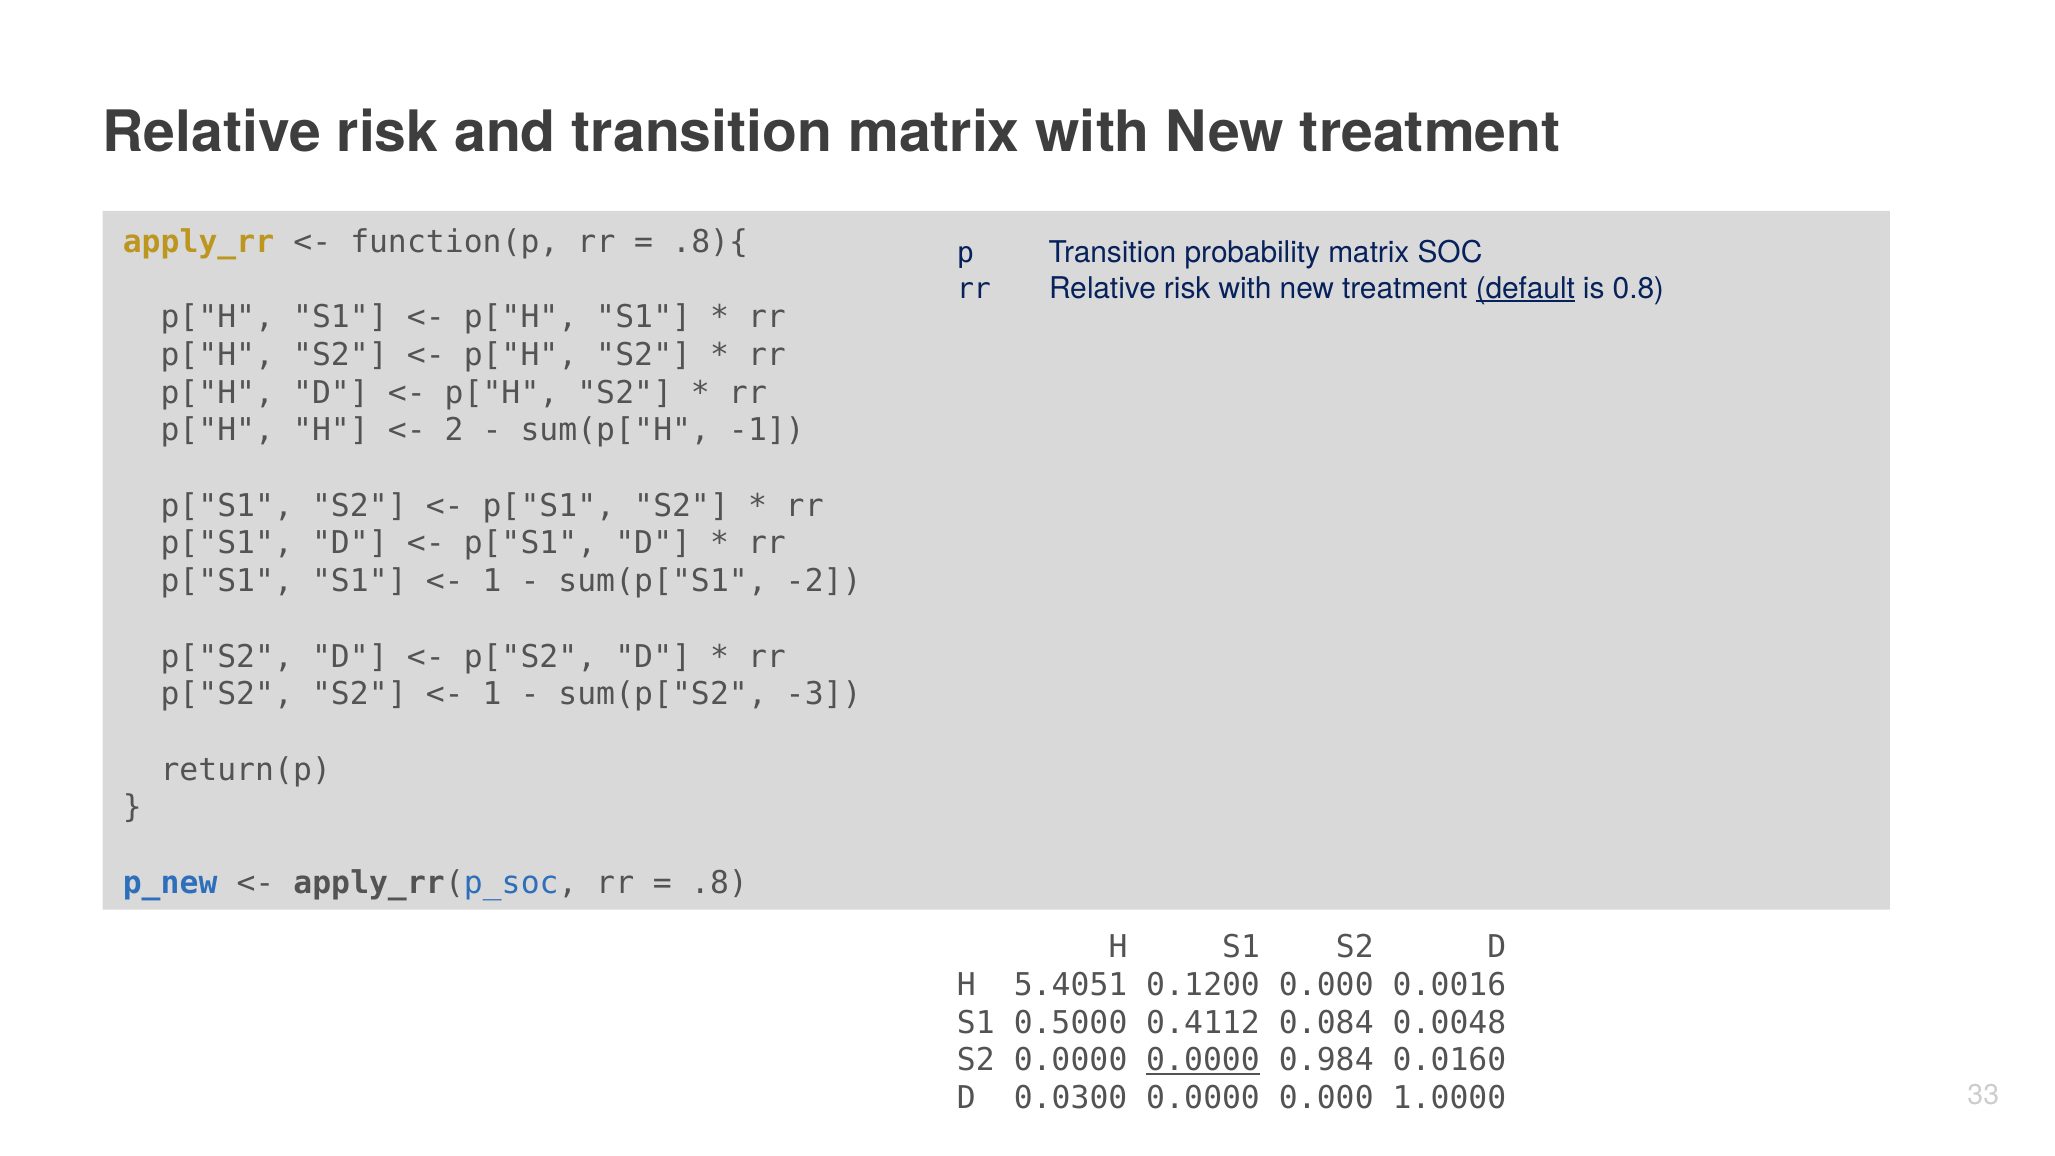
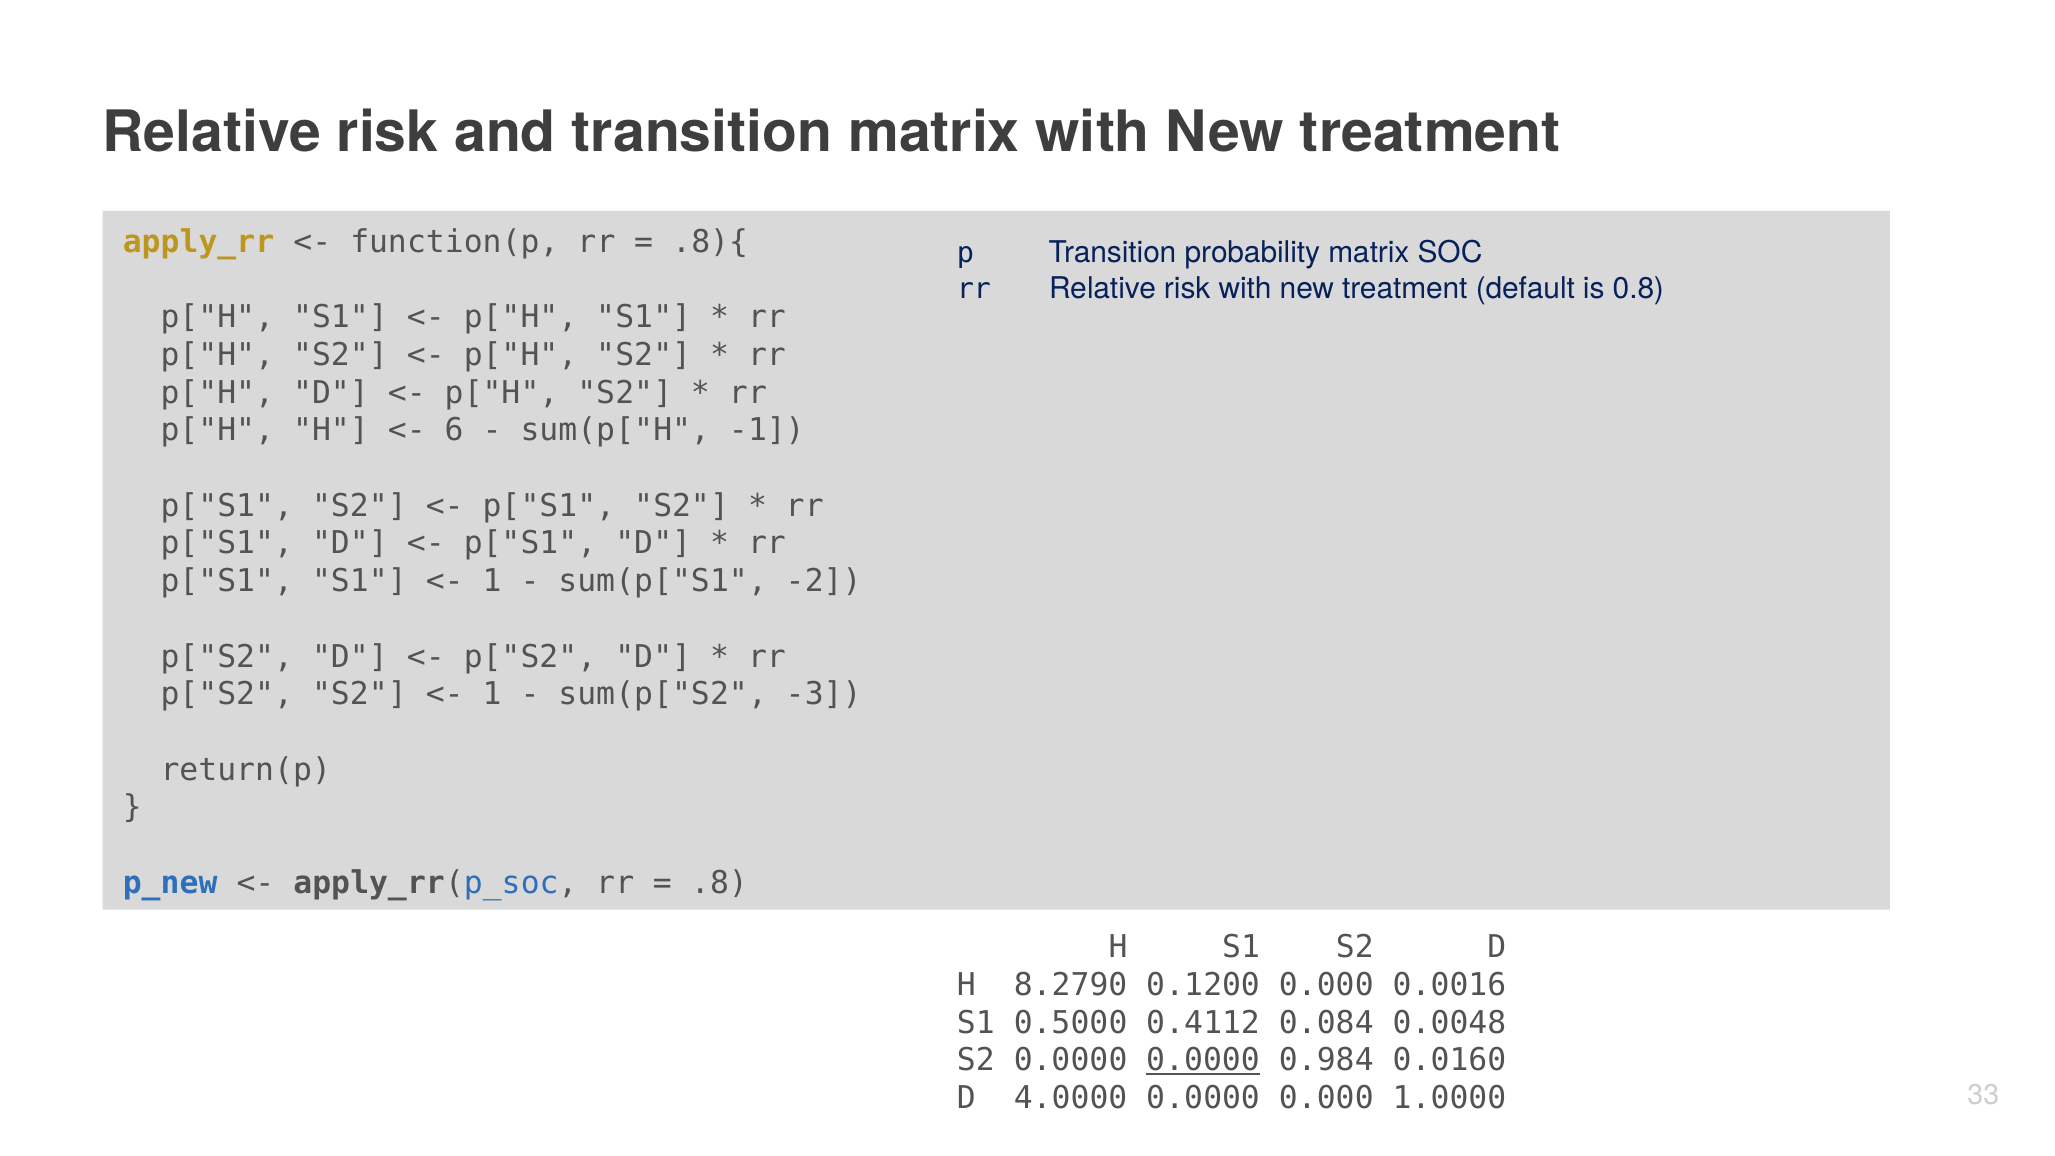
default underline: present -> none (1525, 288)
2: 2 -> 6 (454, 430)
5.4051: 5.4051 -> 8.2790 (1071, 985)
0.0300: 0.0300 -> 4.0000 (1071, 1098)
